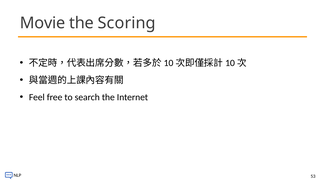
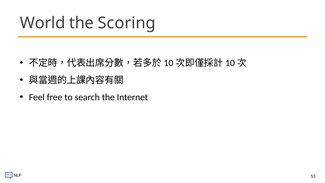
Movie: Movie -> World (43, 23)
